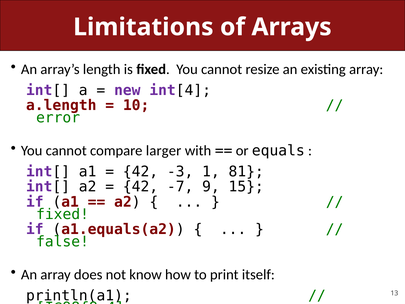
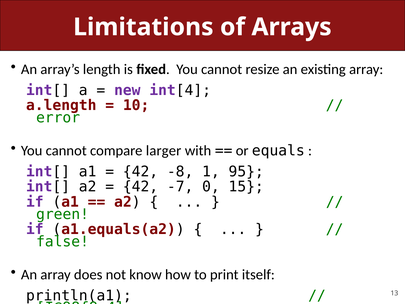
-3: -3 -> -8 (180, 171)
81: 81 -> 95 (246, 171)
9: 9 -> 0 (211, 187)
fixed: fixed -> green (63, 214)
